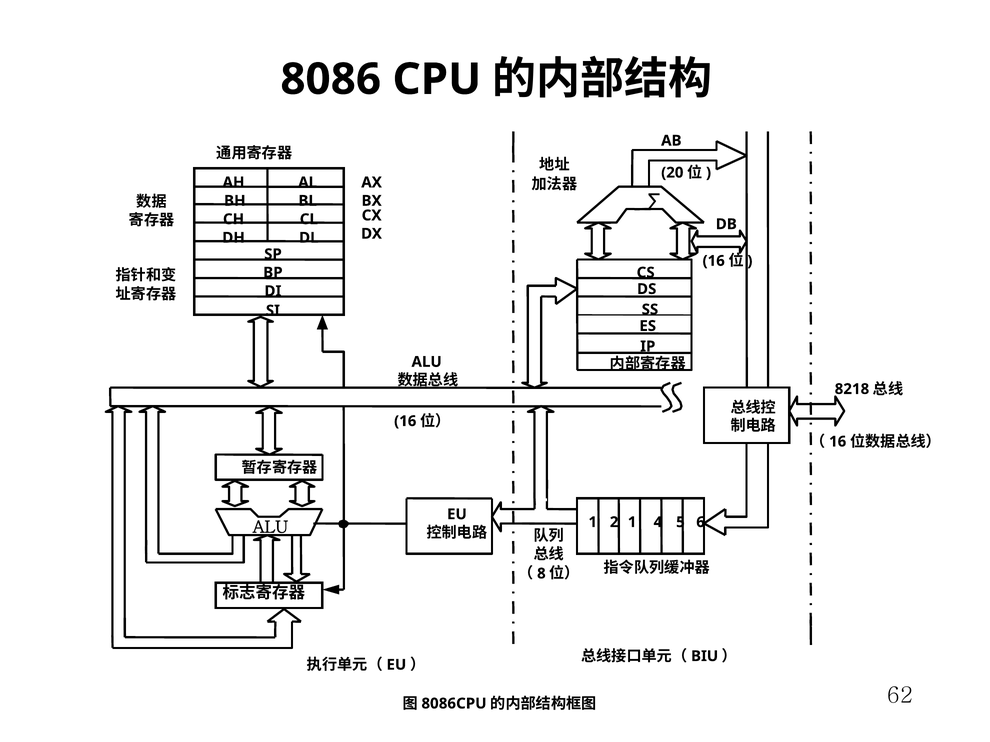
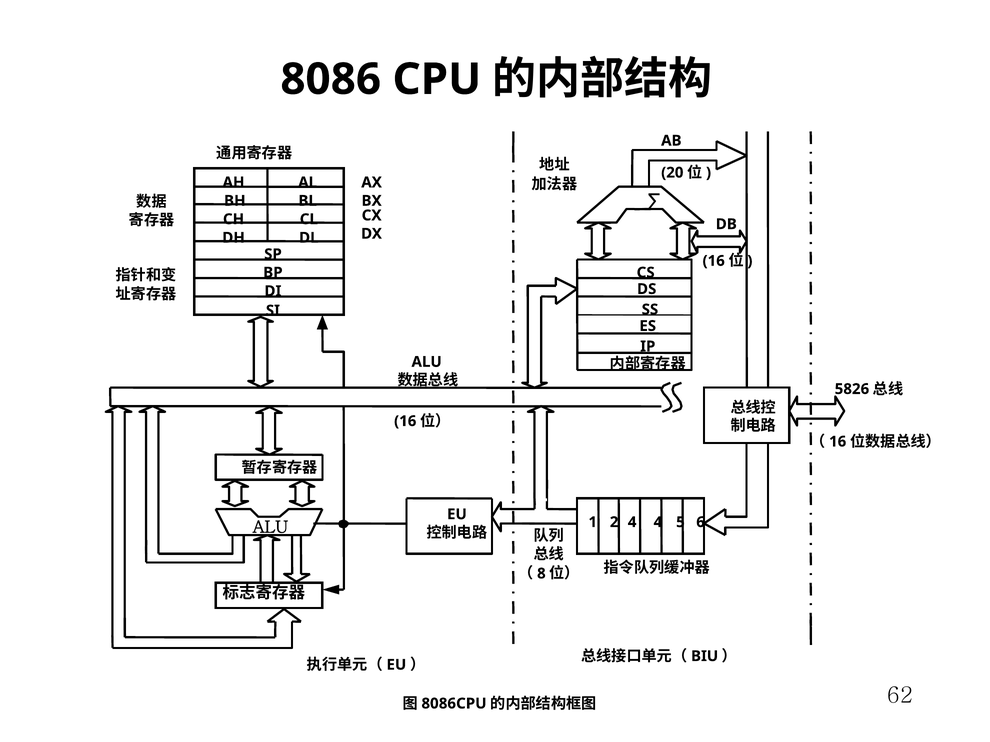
8218: 8218 -> 5826 (852, 389)
2 1: 1 -> 4 (632, 522)
